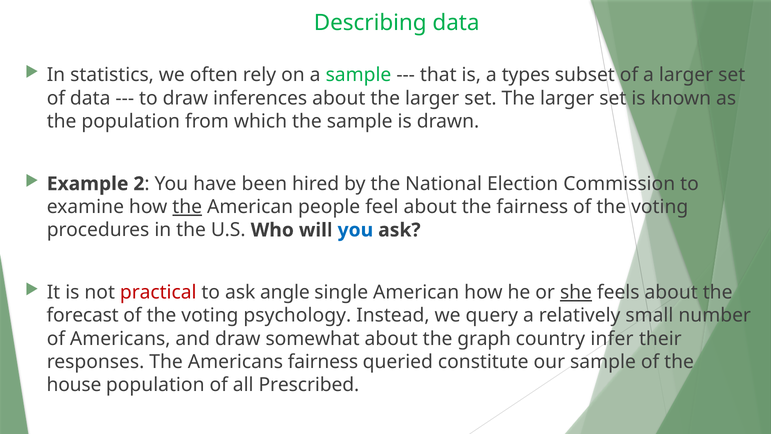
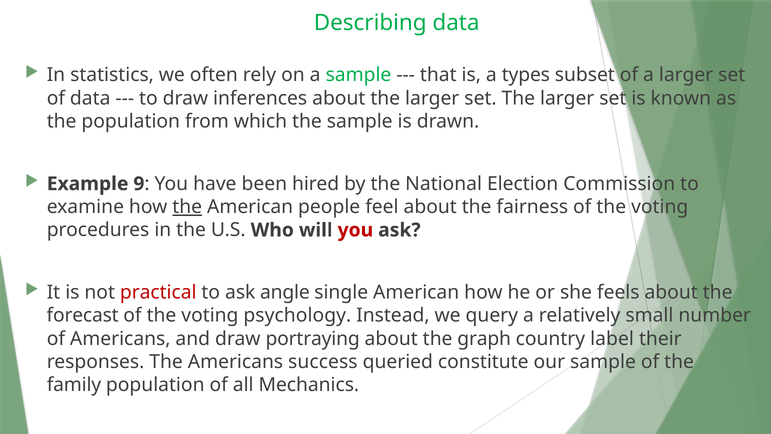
2: 2 -> 9 (139, 184)
you colour: blue -> red (355, 230)
she underline: present -> none (576, 292)
somewhat: somewhat -> portraying (313, 339)
infer: infer -> label (612, 339)
Americans fairness: fairness -> success (323, 362)
house: house -> family (74, 385)
Prescribed: Prescribed -> Mechanics (309, 385)
